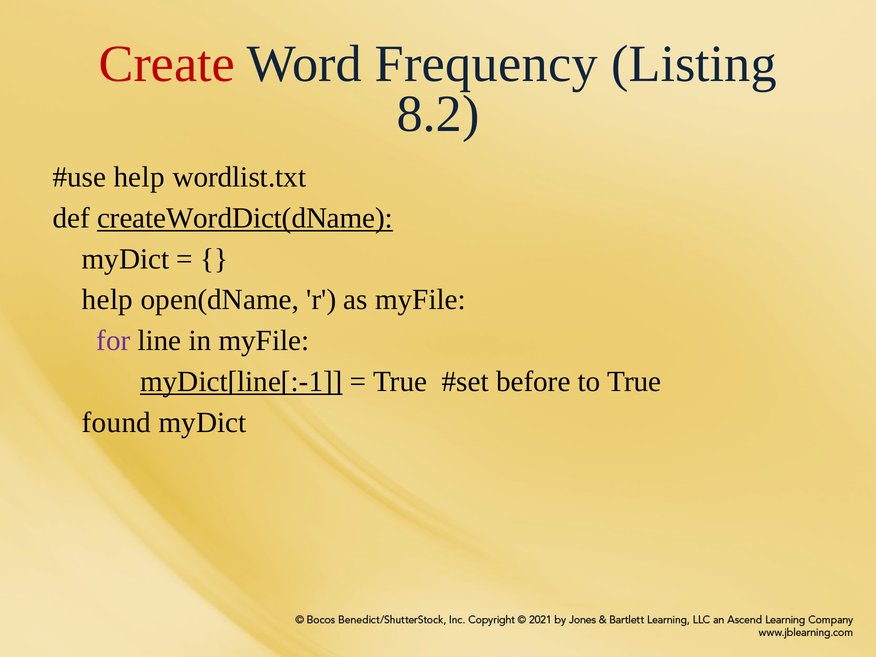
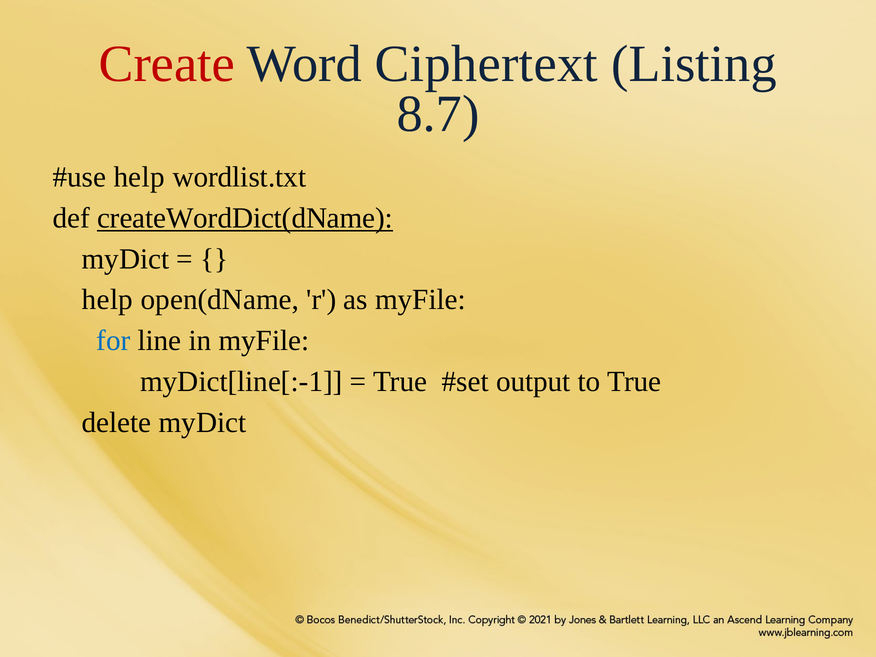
Frequency: Frequency -> Ciphertext (486, 64)
8.2: 8.2 -> 8.7 (438, 114)
for colour: purple -> blue (113, 341)
myDict[line[:-1 underline: present -> none (241, 382)
before: before -> output (533, 382)
found: found -> delete (117, 422)
